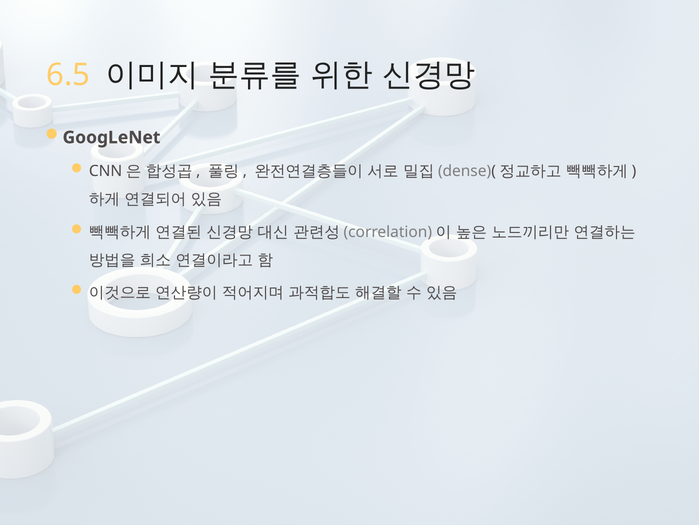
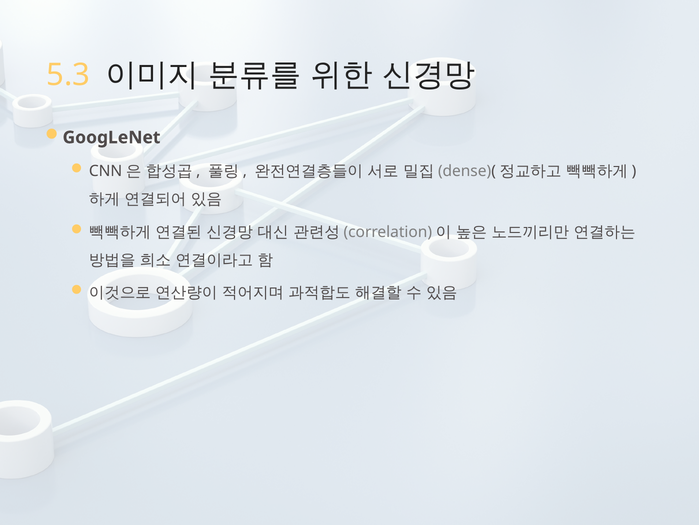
6.5: 6.5 -> 5.3 (68, 75)
